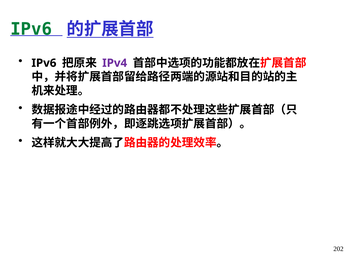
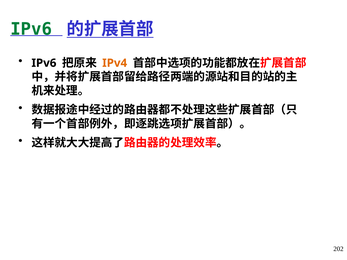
IPv4 colour: purple -> orange (115, 63)
